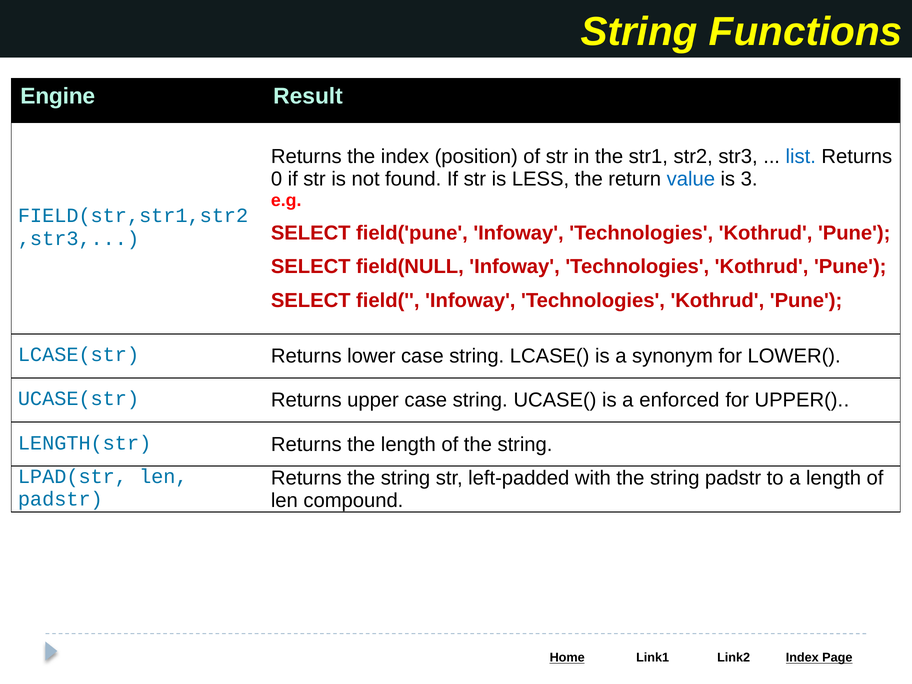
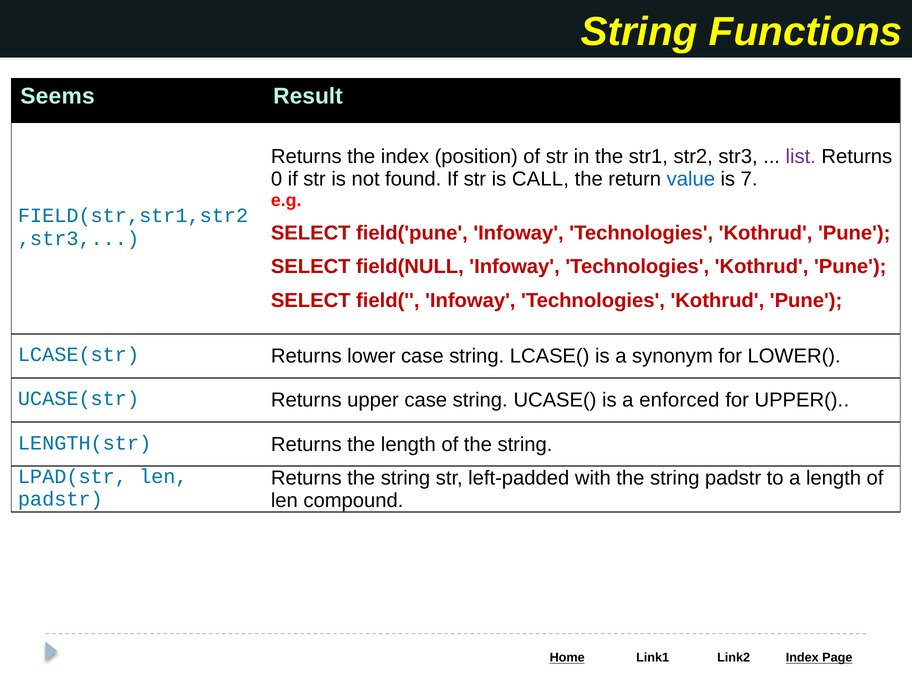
Engine: Engine -> Seems (57, 96)
list colour: blue -> purple (801, 157)
LESS: LESS -> CALL (540, 179)
3: 3 -> 7 (749, 179)
